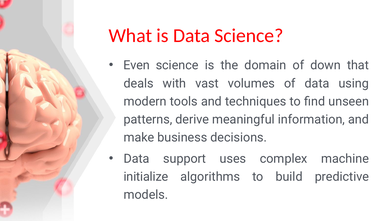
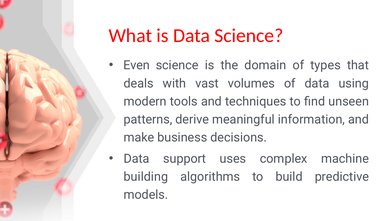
down: down -> types (326, 65)
initialize: initialize -> building (146, 176)
